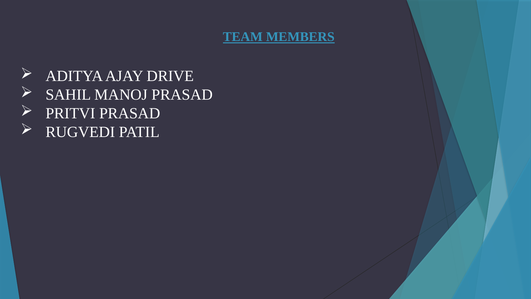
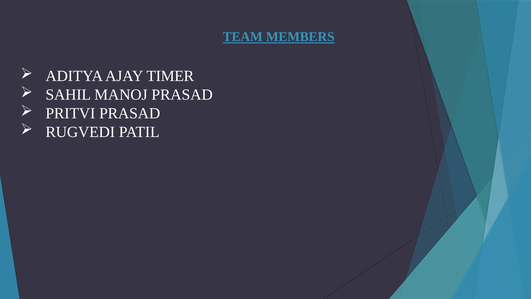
DRIVE: DRIVE -> TIMER (170, 76)
